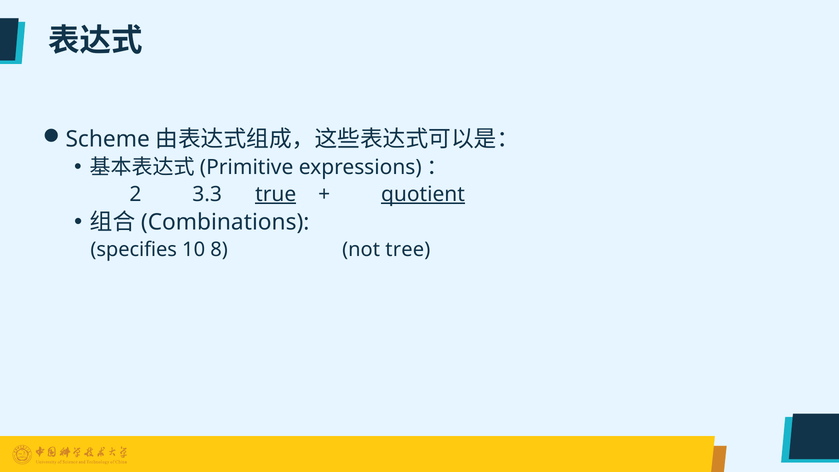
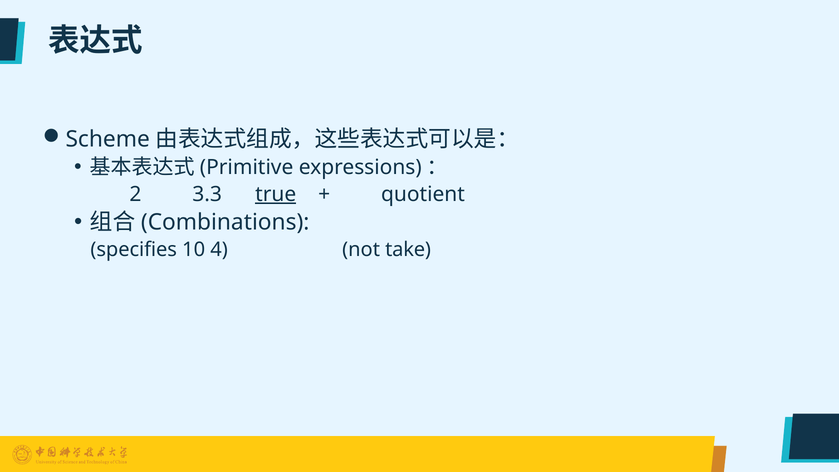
quotient underline: present -> none (423, 194)
8: 8 -> 4 (219, 250)
tree: tree -> take (408, 250)
